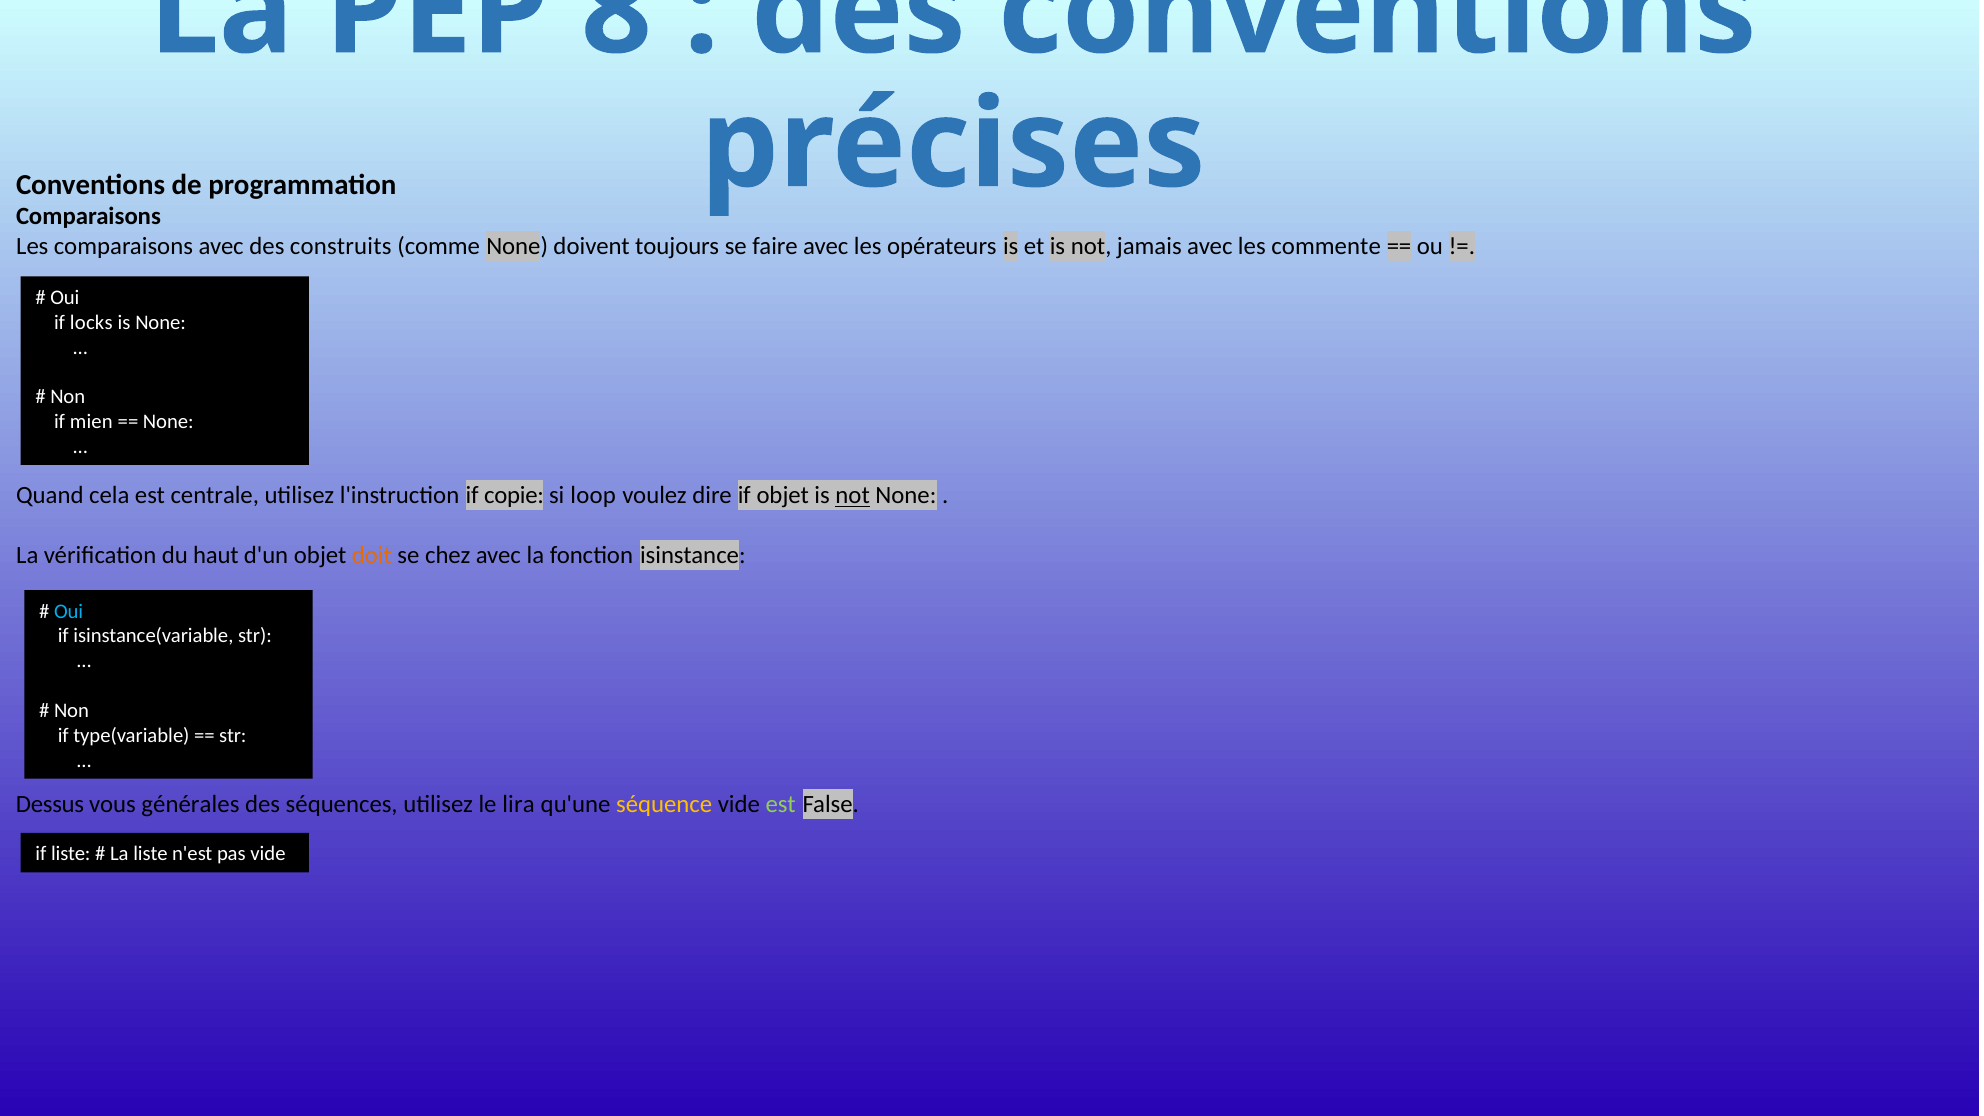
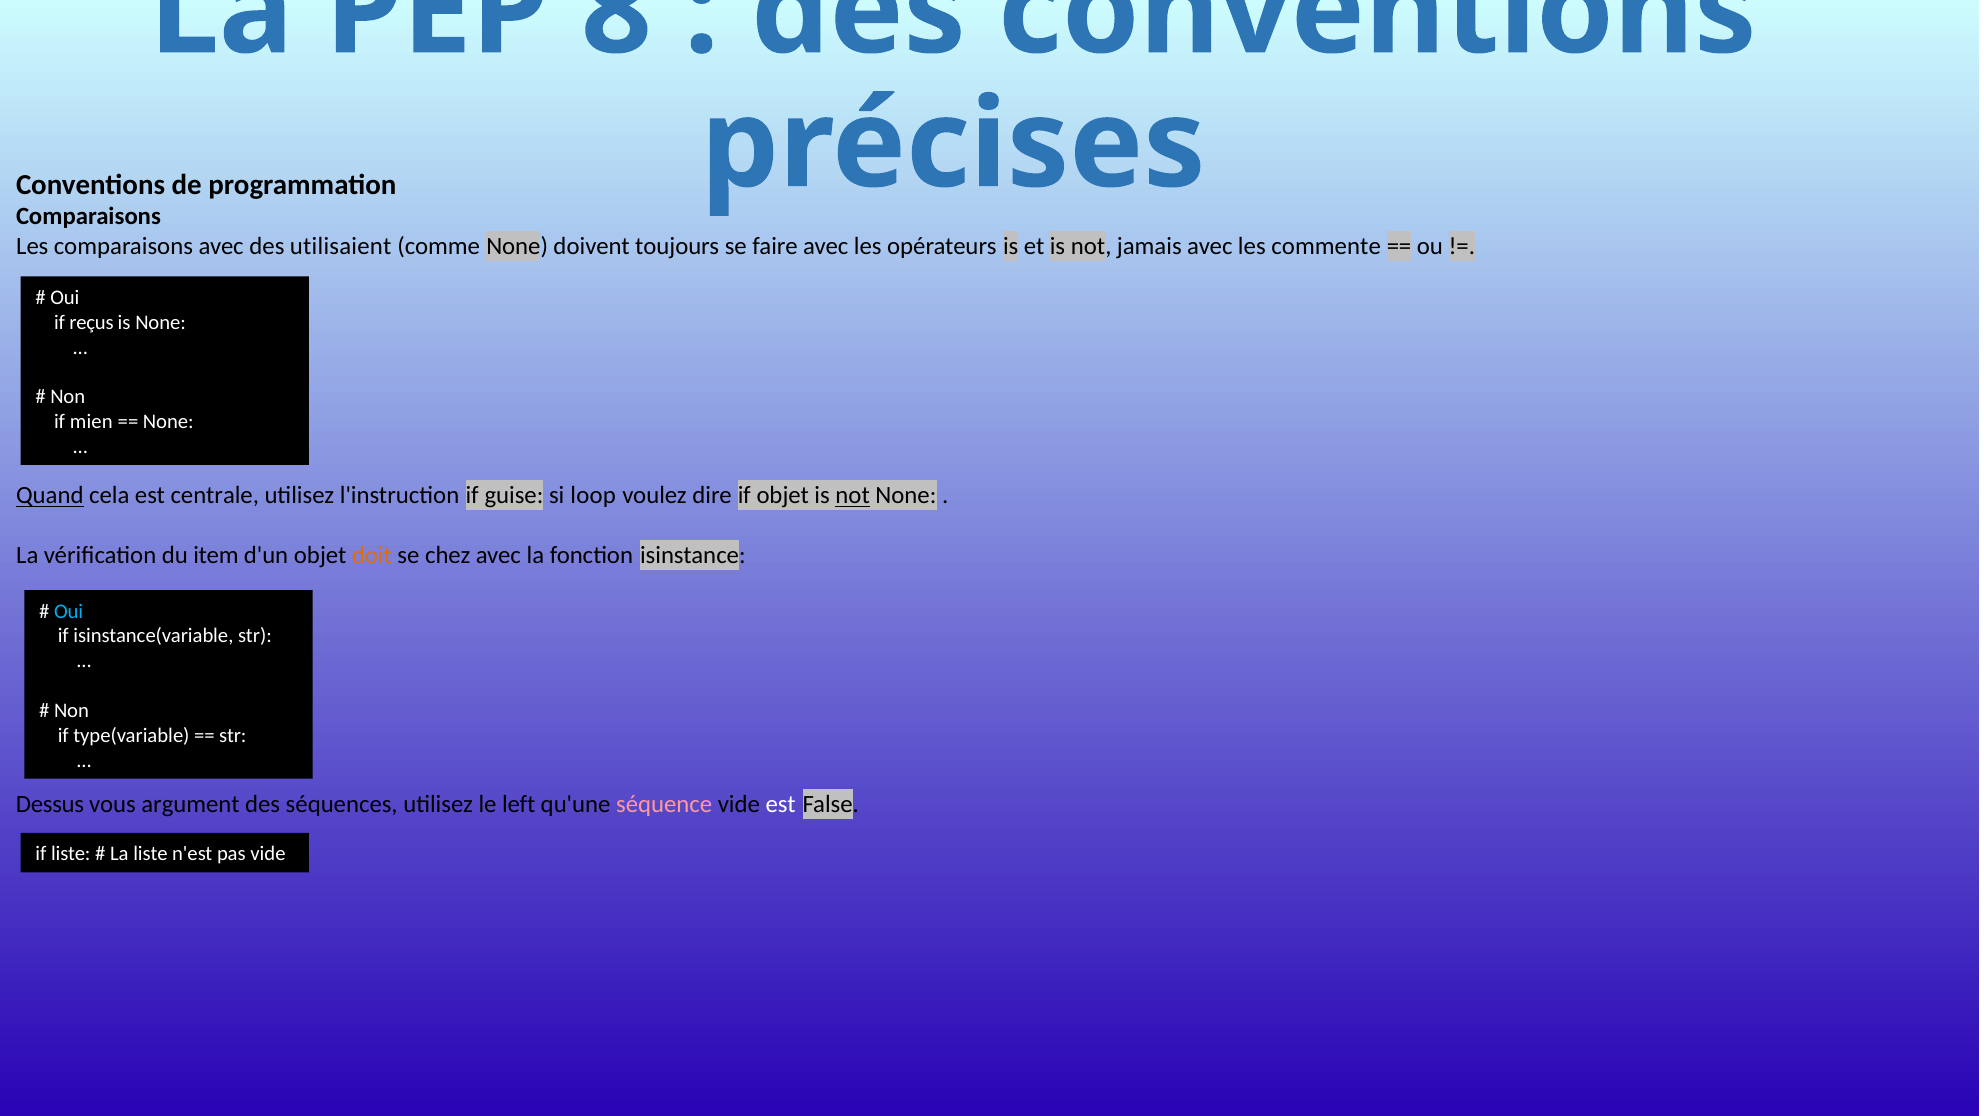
construits: construits -> utilisaient (341, 247)
locks: locks -> reçus (92, 322)
Quand underline: none -> present (50, 496)
copie: copie -> guise (514, 496)
haut: haut -> item (216, 555)
générales: générales -> argument (190, 804)
lira: lira -> left (519, 804)
séquence colour: yellow -> pink (664, 804)
est colour: light green -> white (781, 804)
